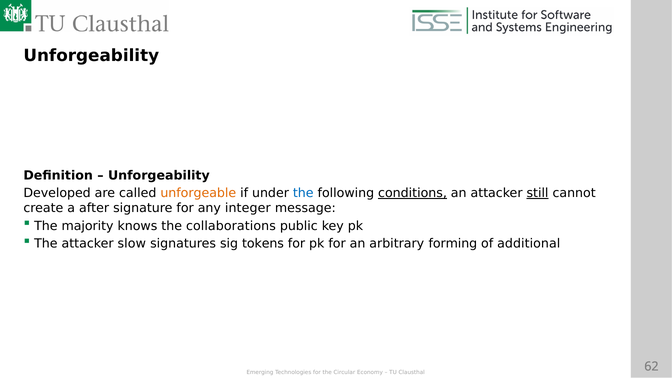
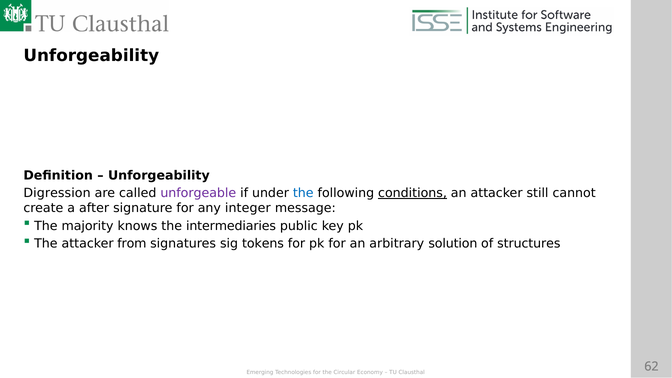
Developed: Developed -> Digression (57, 193)
unforgeable colour: orange -> purple (198, 193)
still underline: present -> none (538, 193)
collaborations: collaborations -> intermediaries (231, 226)
slow: slow -> from (132, 244)
forming: forming -> solution (453, 244)
additional: additional -> structures (529, 244)
